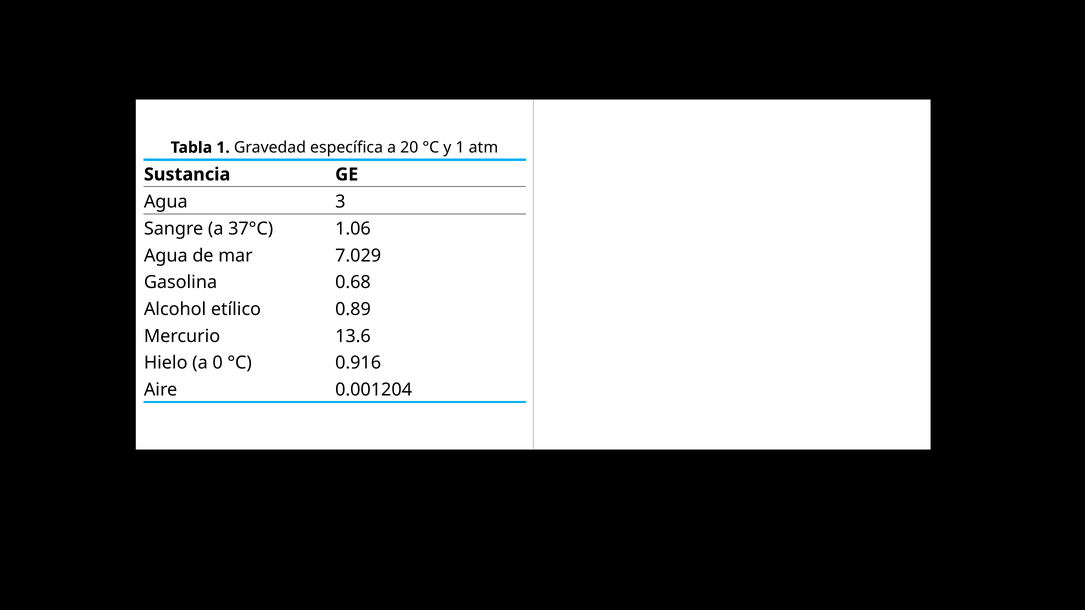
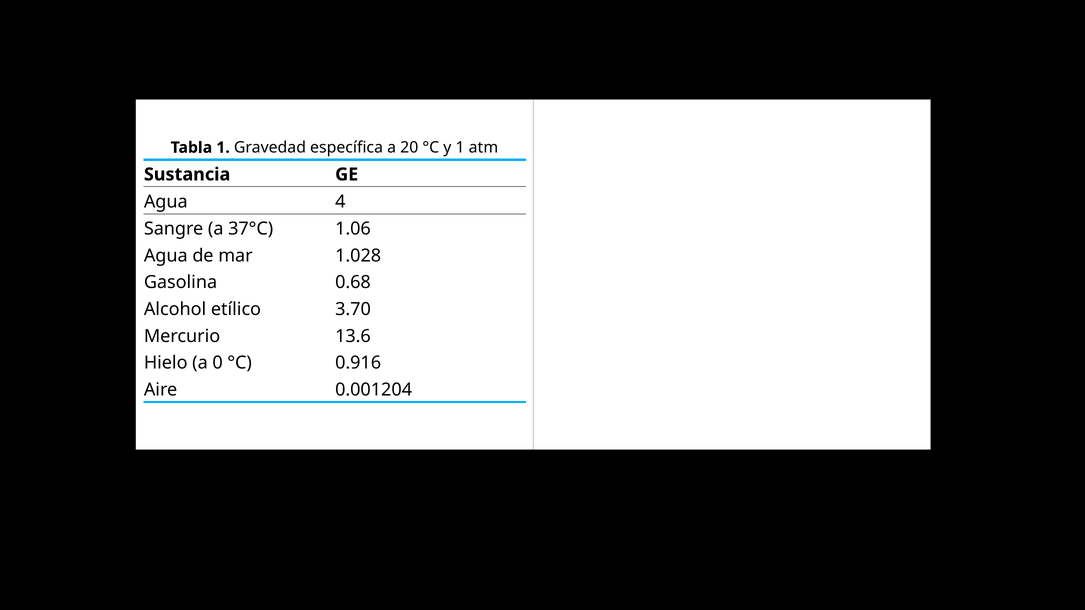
3: 3 -> 4 (340, 202)
7.029: 7.029 -> 1.028 (358, 256)
0.89: 0.89 -> 3.70 (353, 310)
